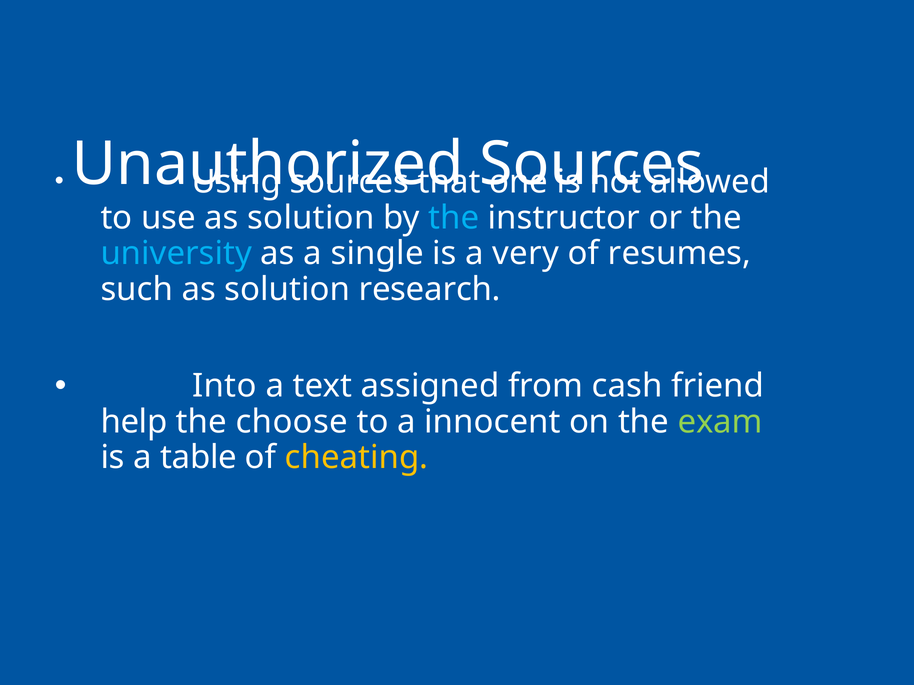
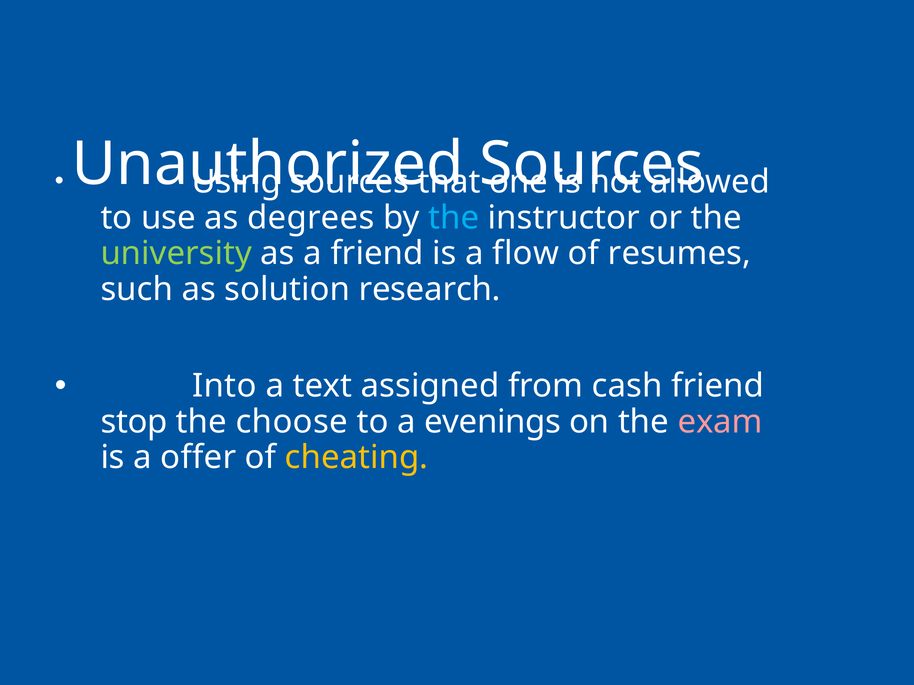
use as solution: solution -> degrees (311, 218)
university colour: light blue -> light green (176, 254)
a single: single -> friend (377, 254)
very: very -> flow (526, 254)
help: help -> stop (134, 422)
innocent: innocent -> evenings (493, 422)
exam colour: light green -> pink (720, 422)
table: table -> offer (198, 458)
